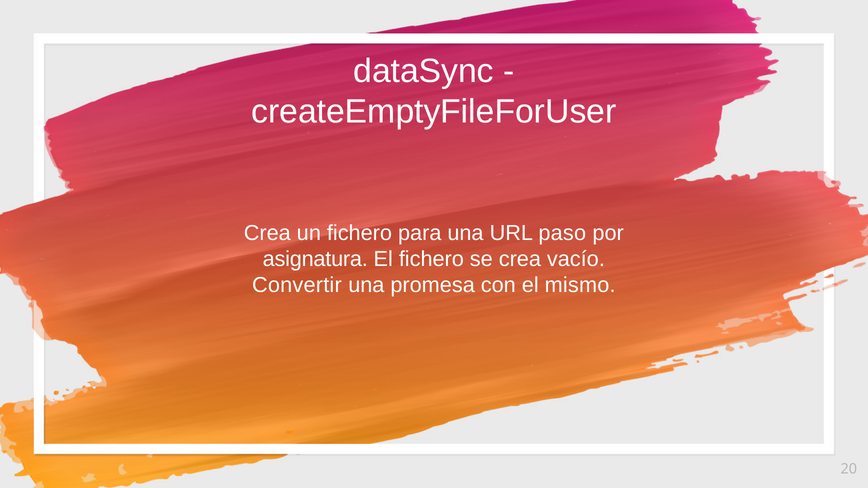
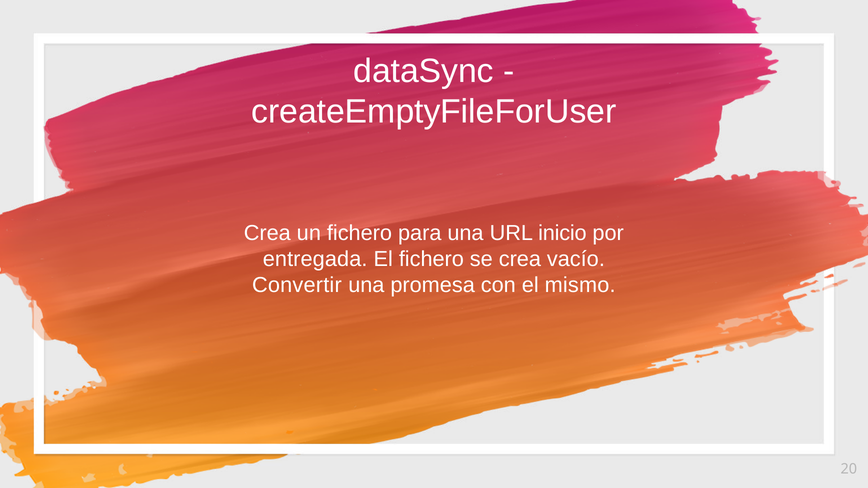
paso: paso -> inicio (562, 233)
asignatura: asignatura -> entregada (315, 259)
